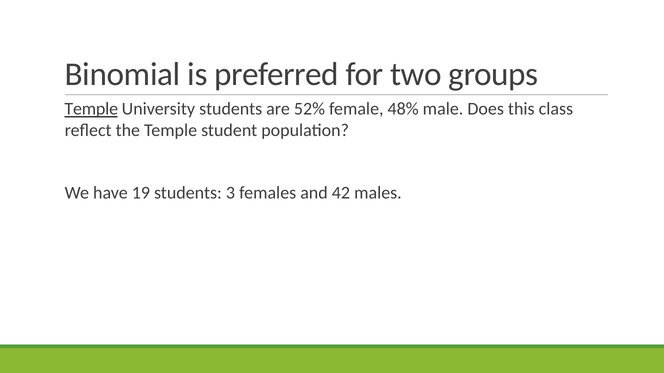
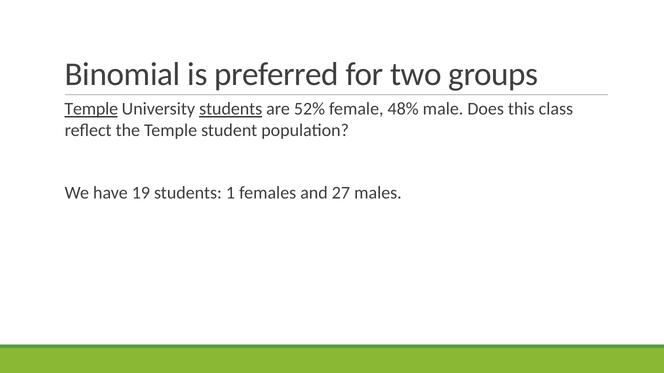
students underline: none -> present (231, 109)
3: 3 -> 1 (231, 193)
42: 42 -> 27 (341, 193)
